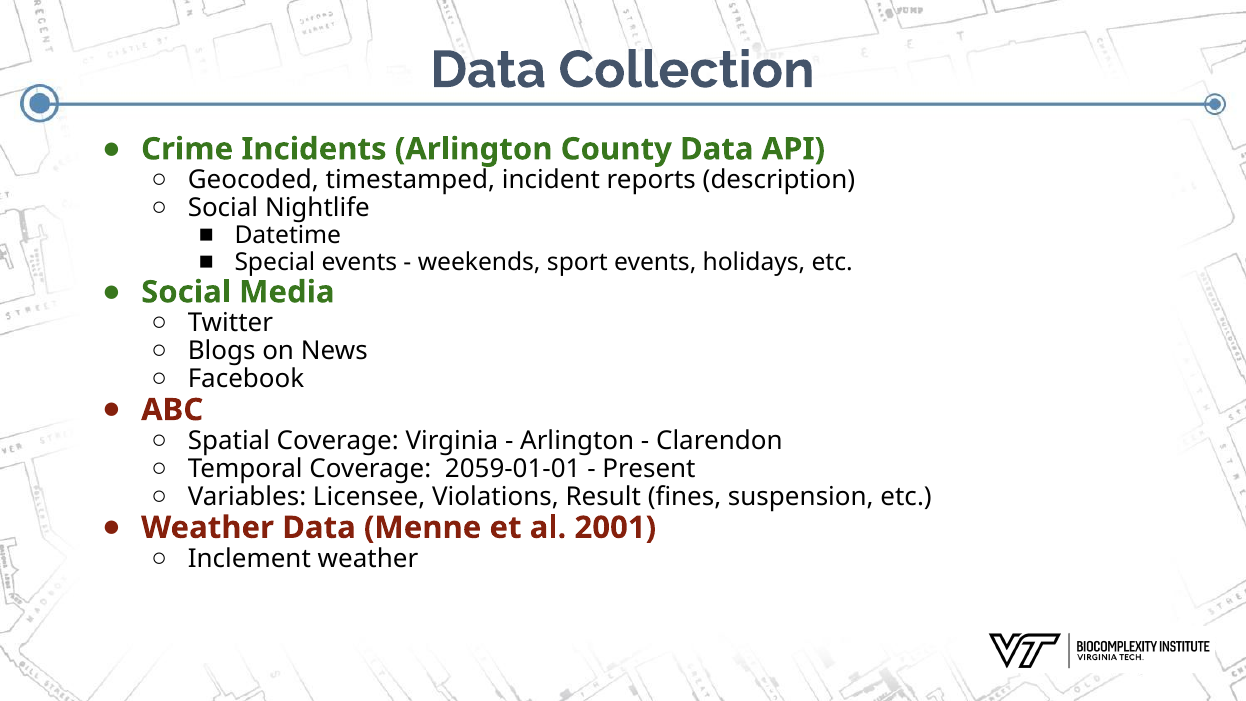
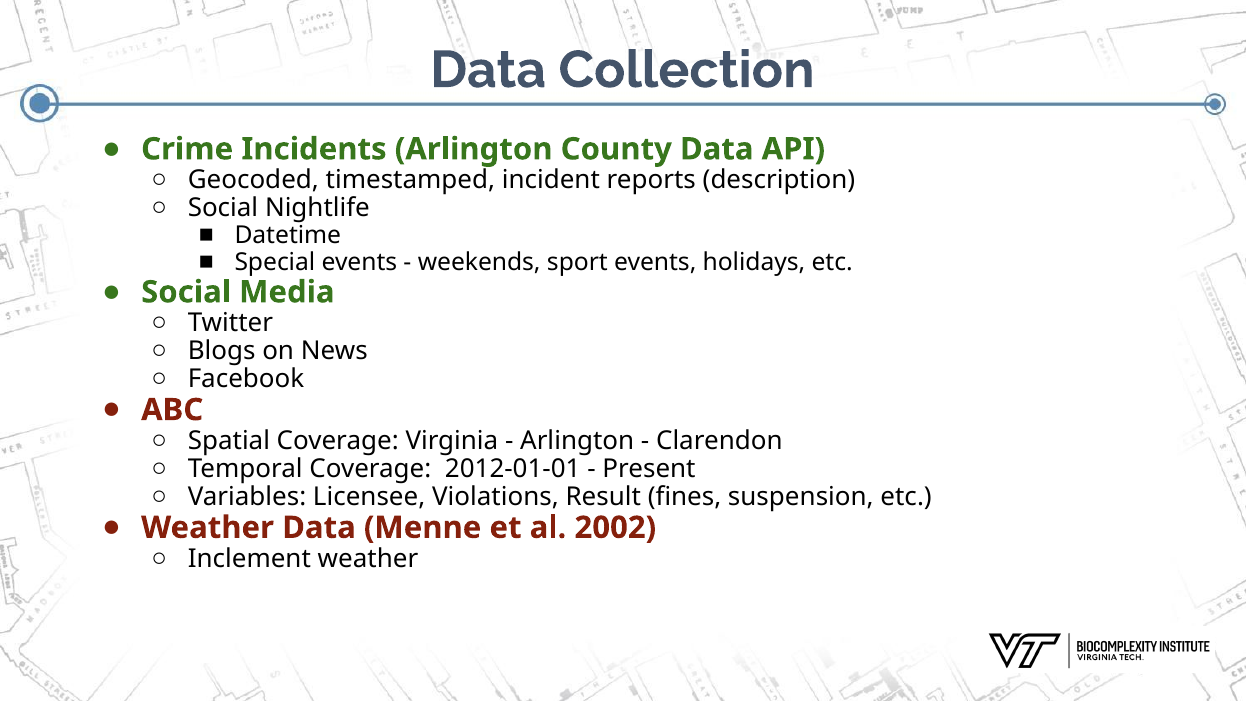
2059-01-01: 2059-01-01 -> 2012-01-01 (513, 469)
2001: 2001 -> 2002 (615, 528)
